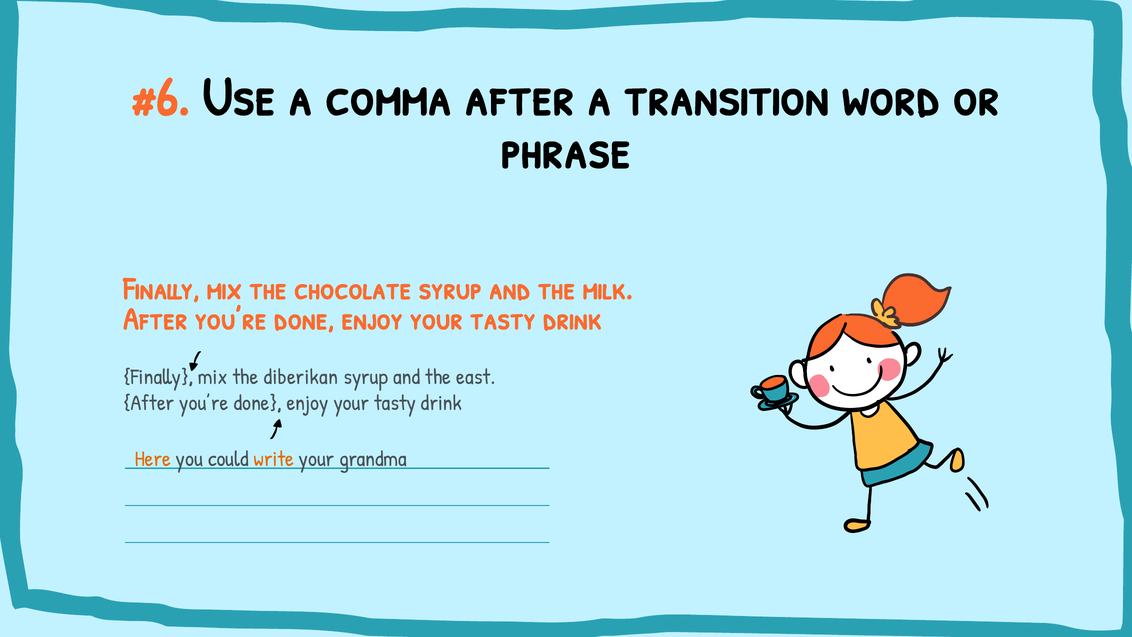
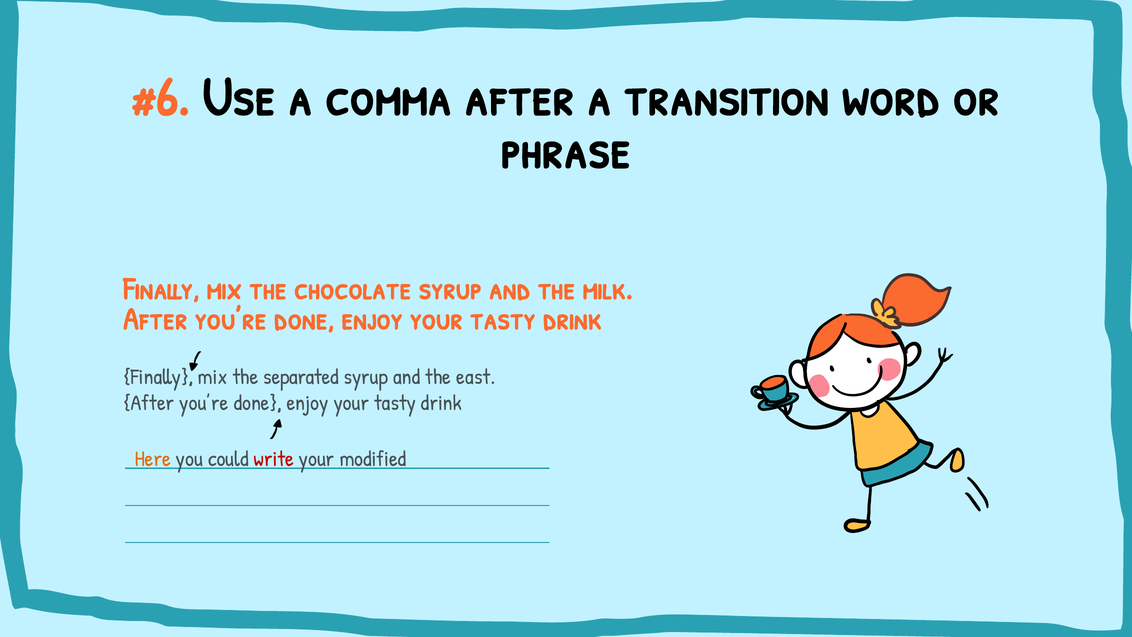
diberikan: diberikan -> separated (301, 377)
write colour: orange -> red (274, 459)
grandma: grandma -> modified (373, 459)
